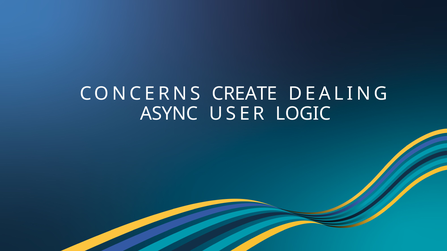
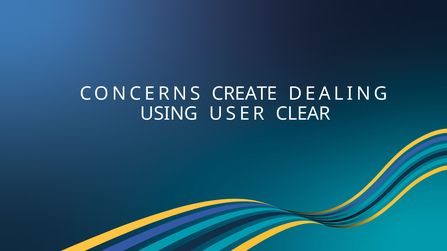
ASYNC: ASYNC -> USING (169, 114)
LOGIC: LOGIC -> CLEAR (303, 114)
